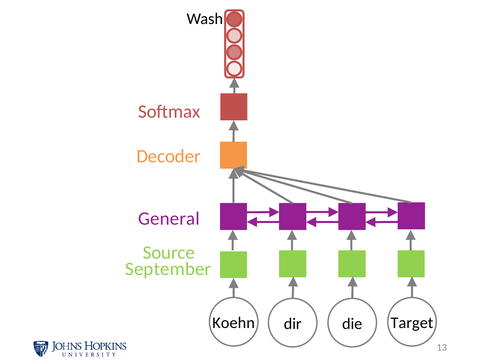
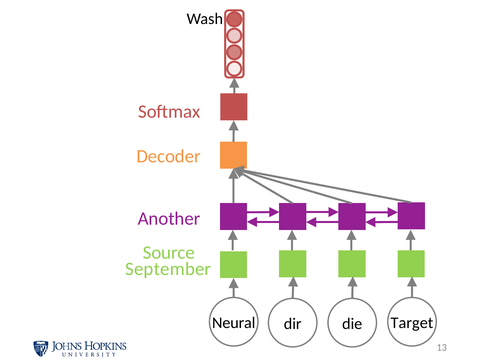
General: General -> Another (169, 218)
Koehn: Koehn -> Neural (234, 323)
